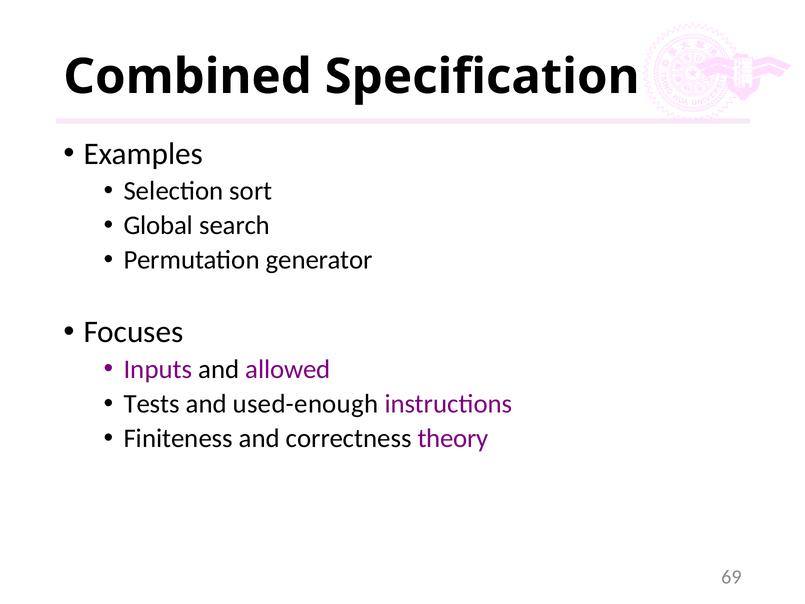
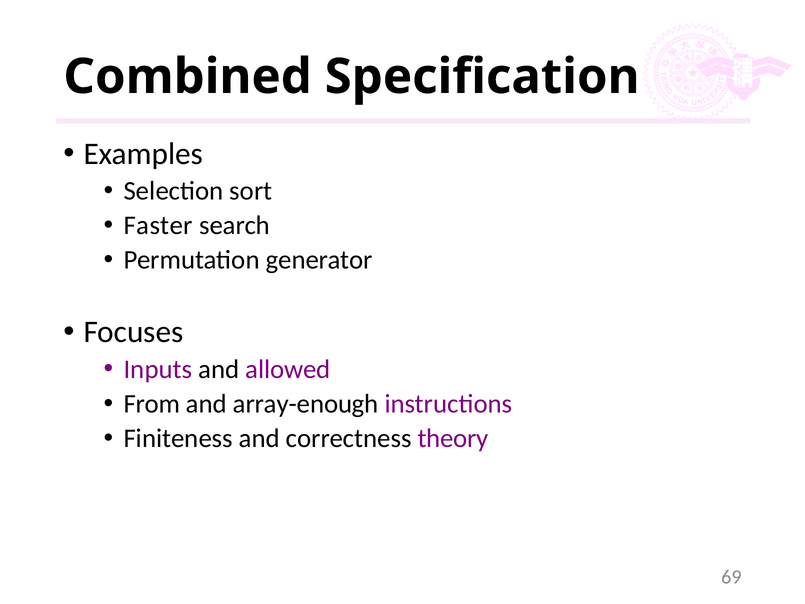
Global: Global -> Faster (158, 225)
Tests: Tests -> From (152, 404)
used-enough: used-enough -> array-enough (306, 404)
